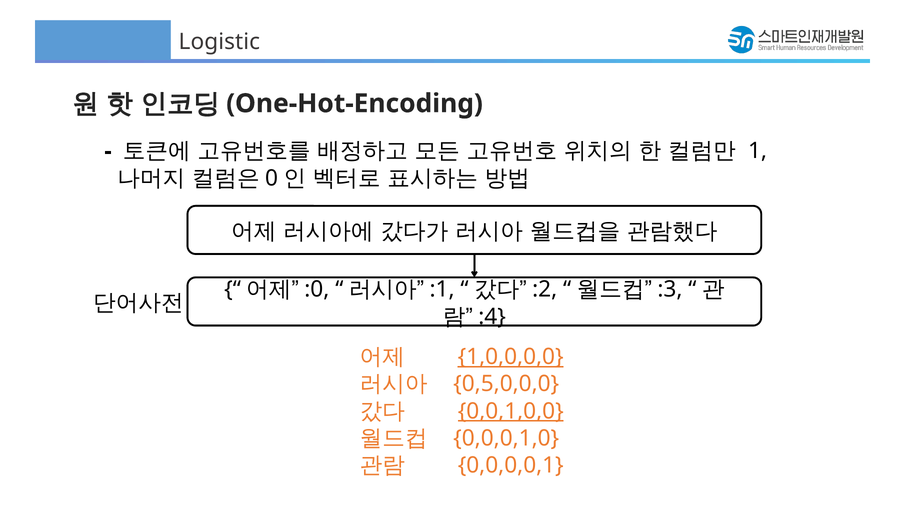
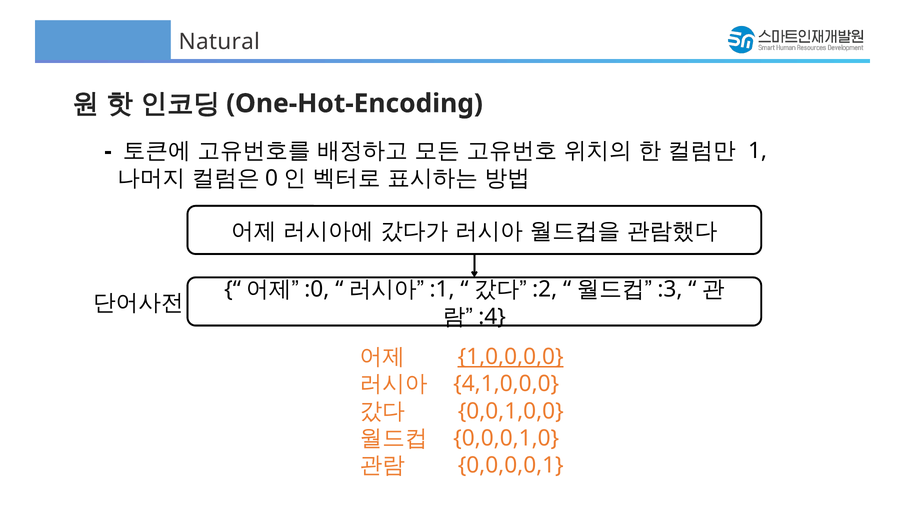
Logistic: Logistic -> Natural (219, 42)
0,5,0,0,0: 0,5,0,0,0 -> 4,1,0,0,0 (506, 384)
0,0,1,0,0 underline: present -> none (511, 411)
